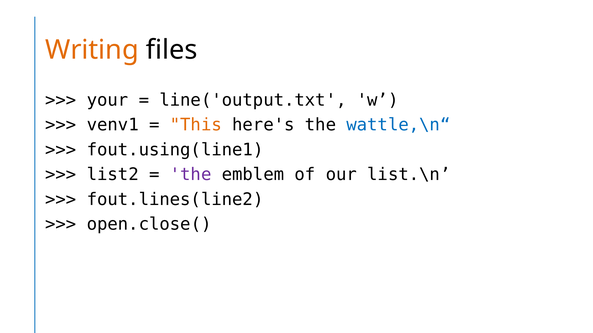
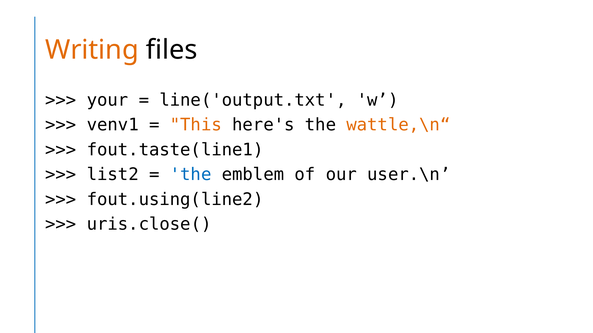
wattle,\n“ colour: blue -> orange (398, 125)
fout.using(line1: fout.using(line1 -> fout.taste(line1 (175, 150)
the colour: purple -> blue (191, 175)
list.\n: list.\n -> user.\n (409, 175)
fout.lines(line2: fout.lines(line2 -> fout.using(line2 (175, 200)
open.close(: open.close( -> uris.close( (149, 225)
